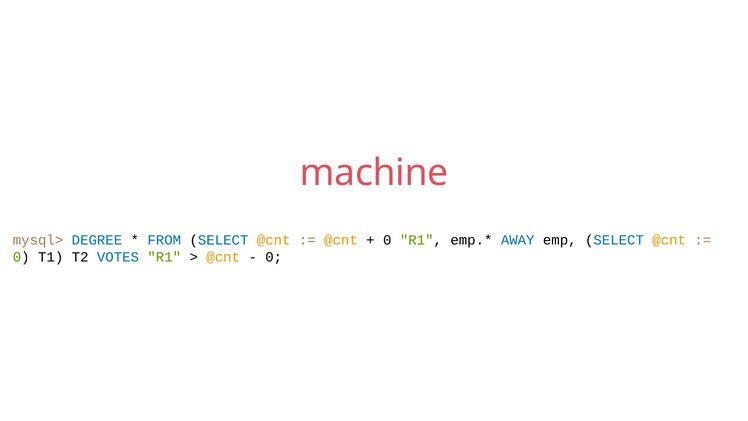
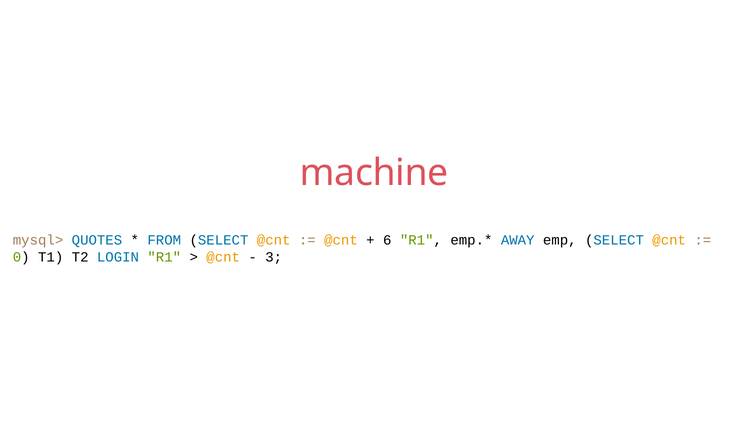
DEGREE: DEGREE -> QUOTES (97, 240)
0: 0 -> 6 (387, 240)
VOTES: VOTES -> LOGIN (118, 257)
0: 0 -> 3 (274, 257)
